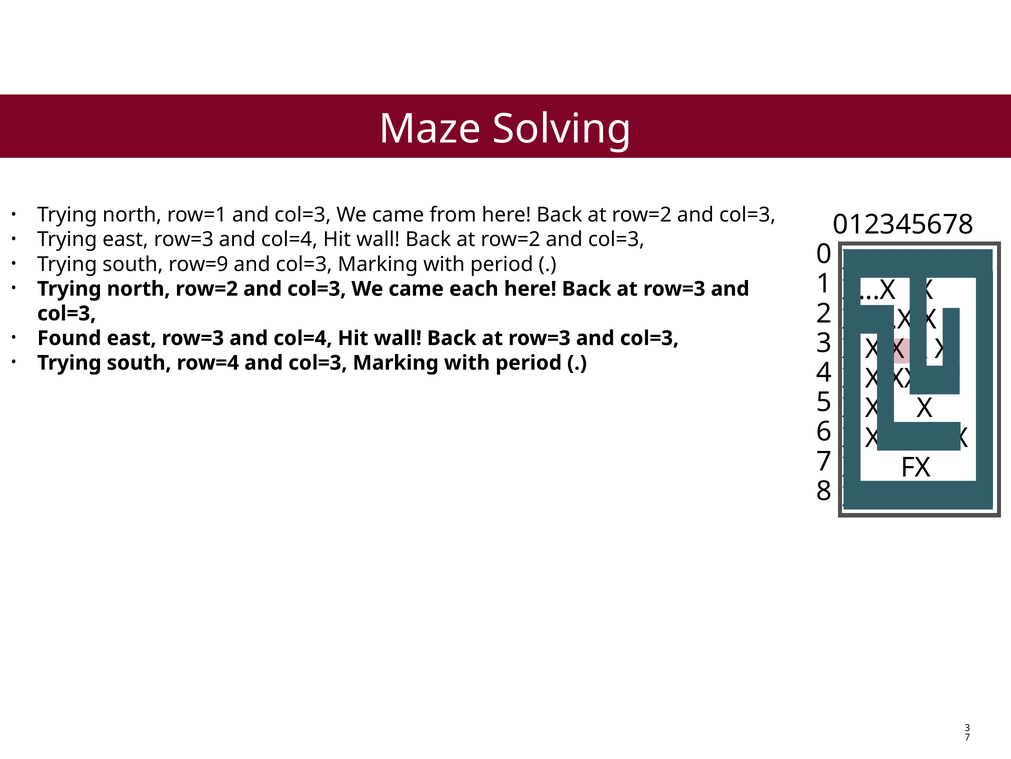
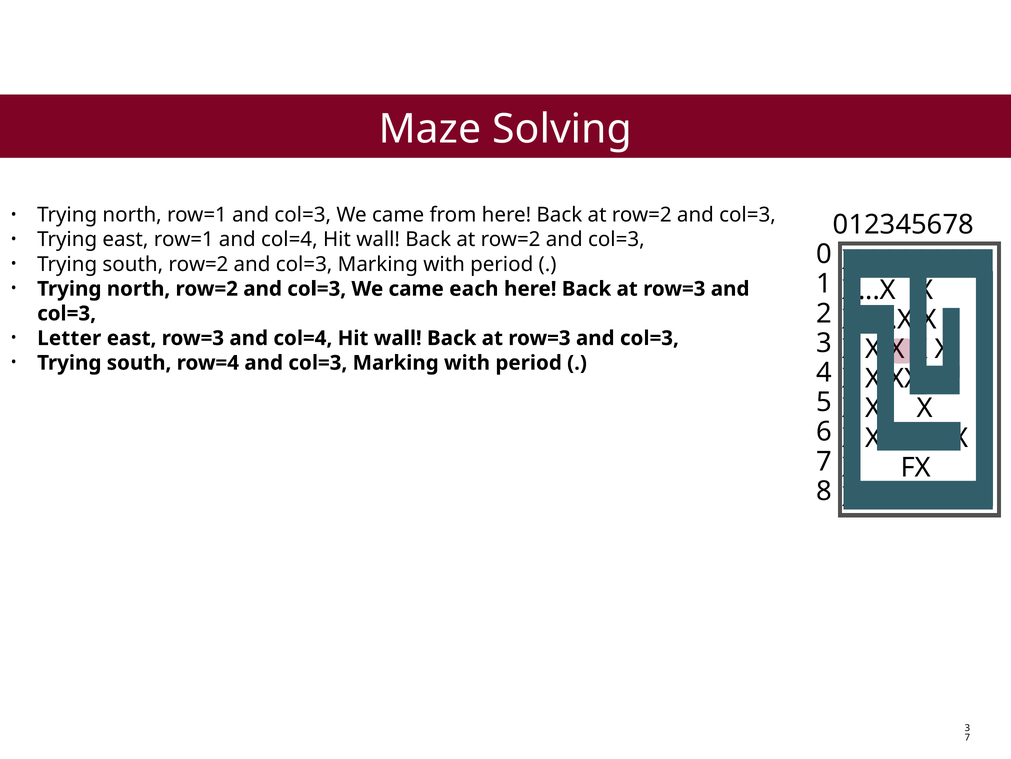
Trying east row=3: row=3 -> row=1 (184, 239)
south row=9: row=9 -> row=2 (198, 264)
Found: Found -> Letter (69, 338)
